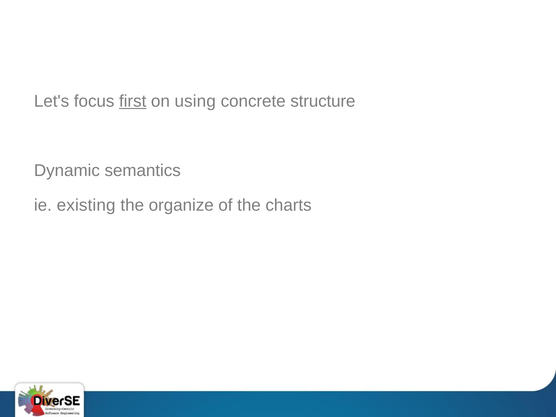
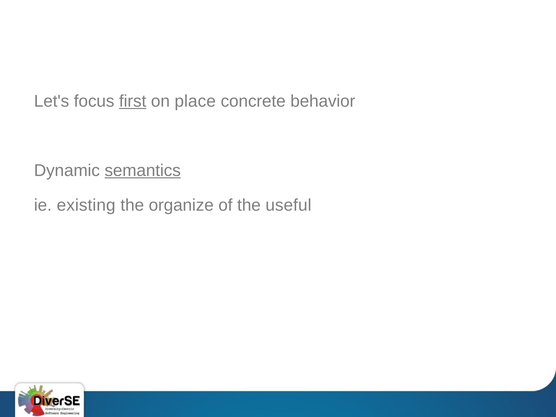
using: using -> place (195, 101)
structure: structure -> behavior (323, 101)
semantics underline: none -> present (143, 170)
charts: charts -> useful (288, 205)
